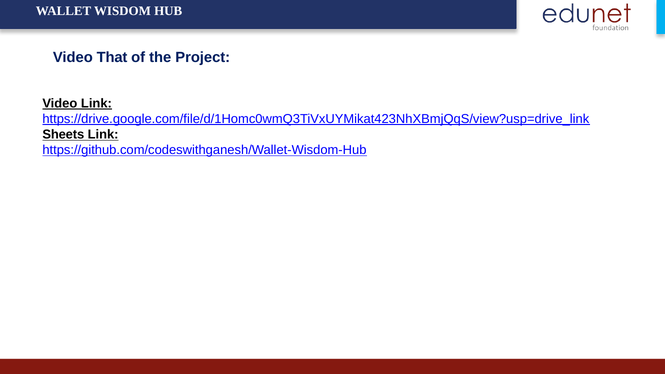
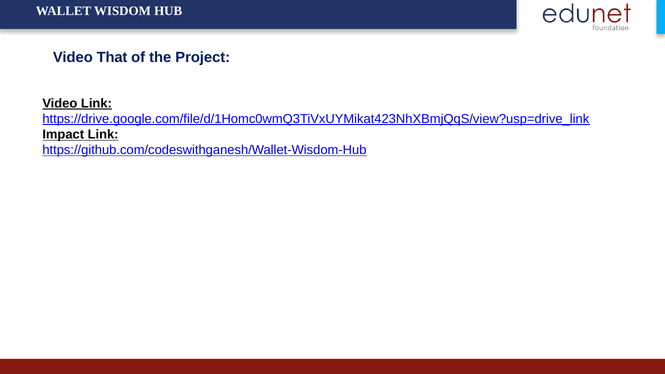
Sheets: Sheets -> Impact (63, 134)
